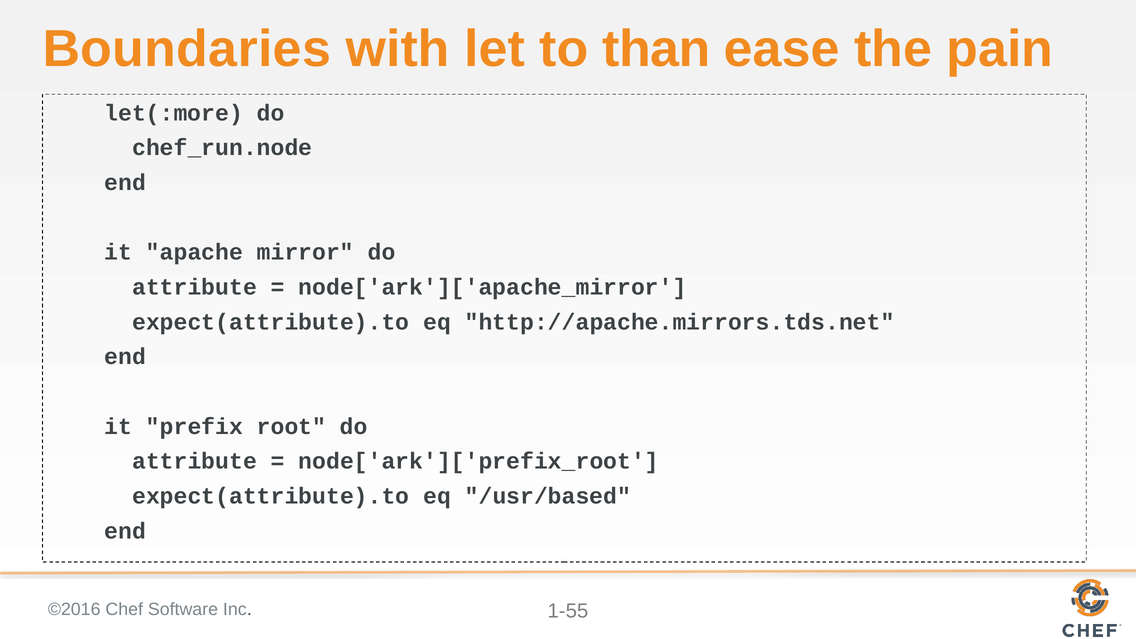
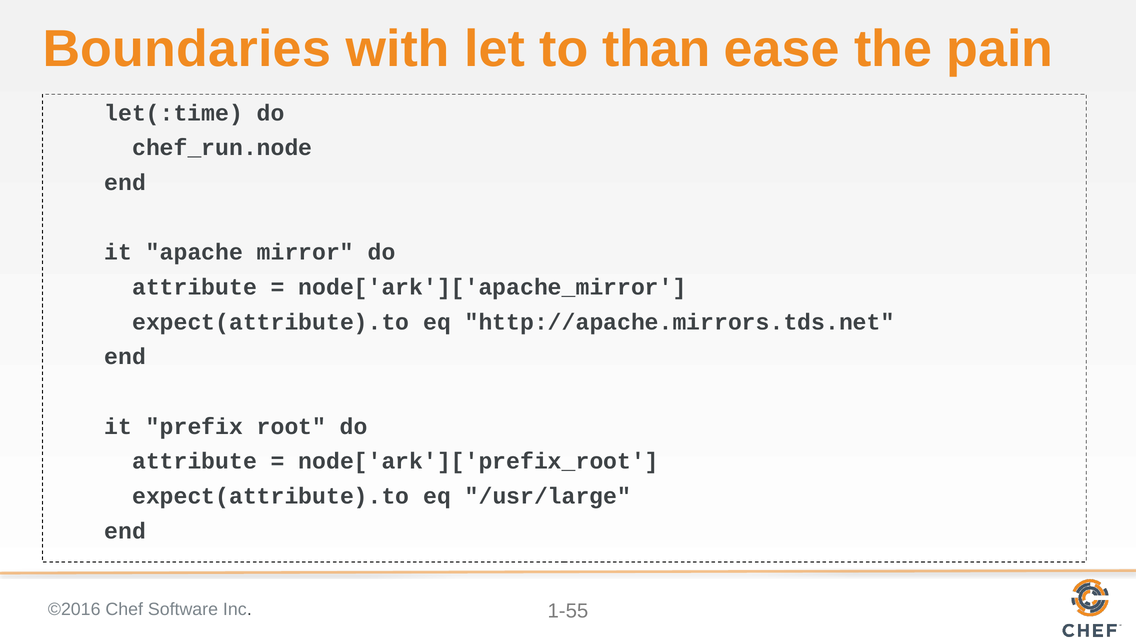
let(:more: let(:more -> let(:time (174, 113)
/usr/based: /usr/based -> /usr/large (548, 496)
